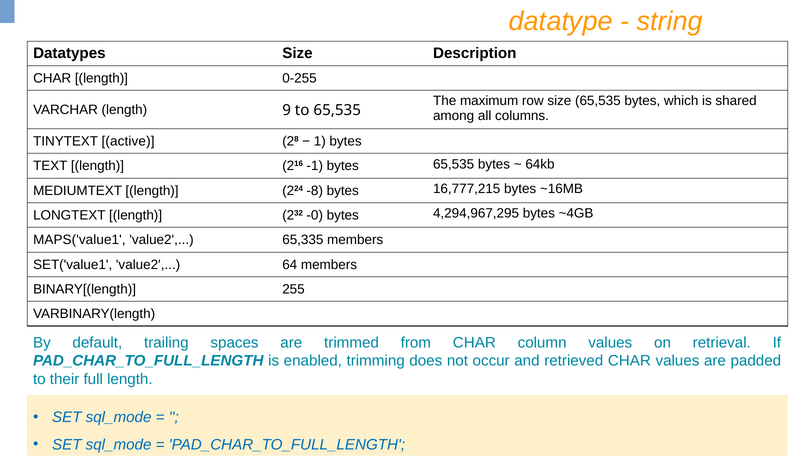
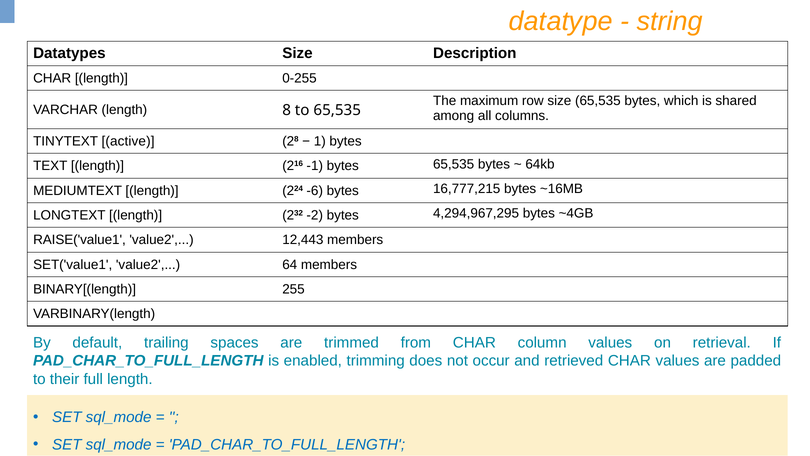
9: 9 -> 8 (287, 110)
-8: -8 -> -6 (315, 190)
-0: -0 -> -2 (315, 215)
MAPS('value1: MAPS('value1 -> RAISE('value1 (79, 240)
65,335: 65,335 -> 12,443 (303, 240)
